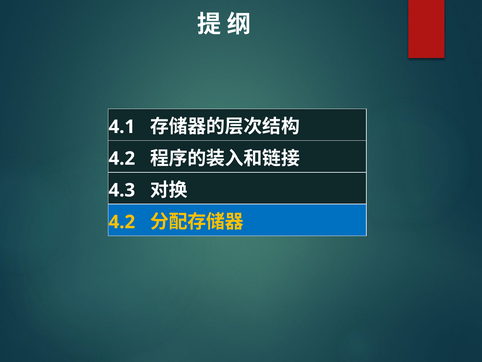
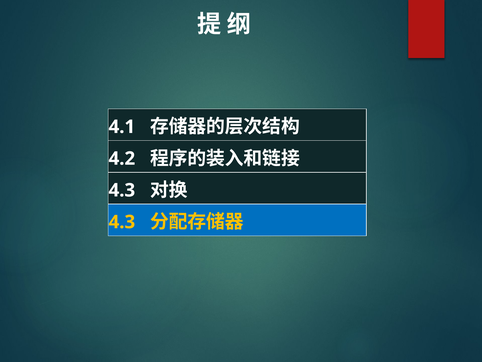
4.2: 4.2 -> 4.3 (122, 222)
